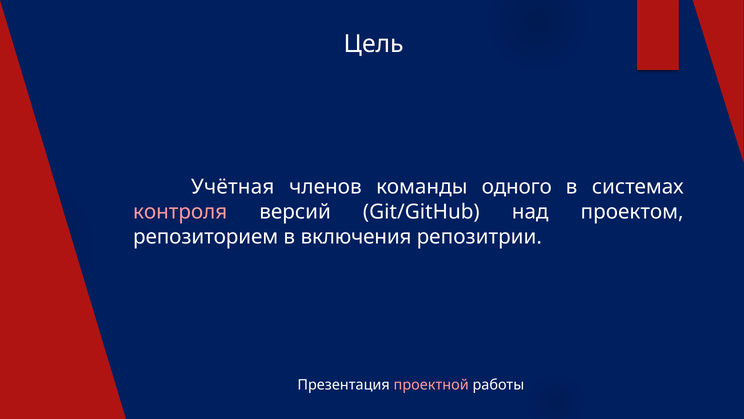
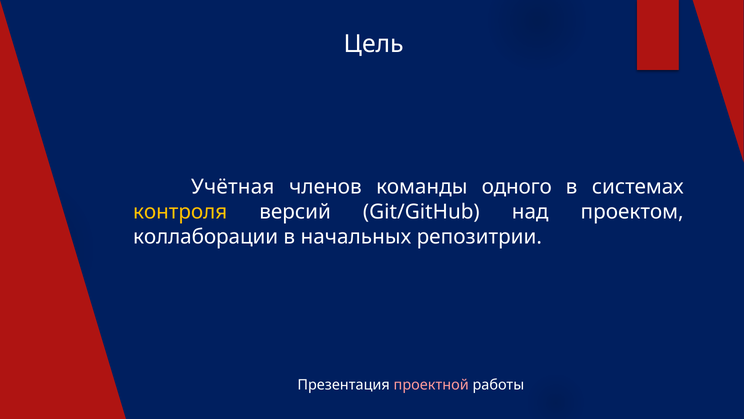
контроля colour: pink -> yellow (180, 212)
репозиторием: репозиторием -> коллаборации (206, 236)
включения: включения -> начальных (356, 236)
